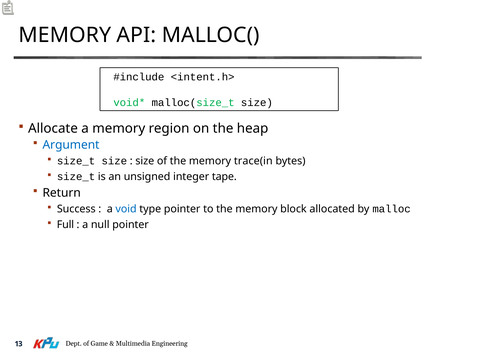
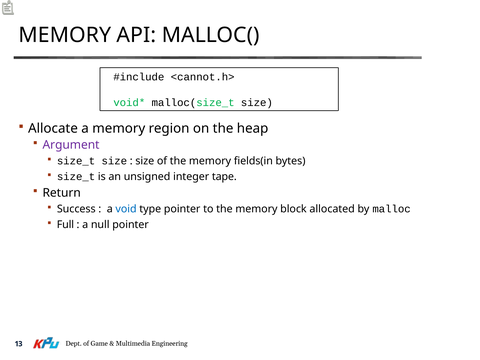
<intent.h>: <intent.h> -> <cannot.h> (203, 77)
Argument colour: blue -> purple (71, 145)
trace(in: trace(in -> fields(in (253, 161)
